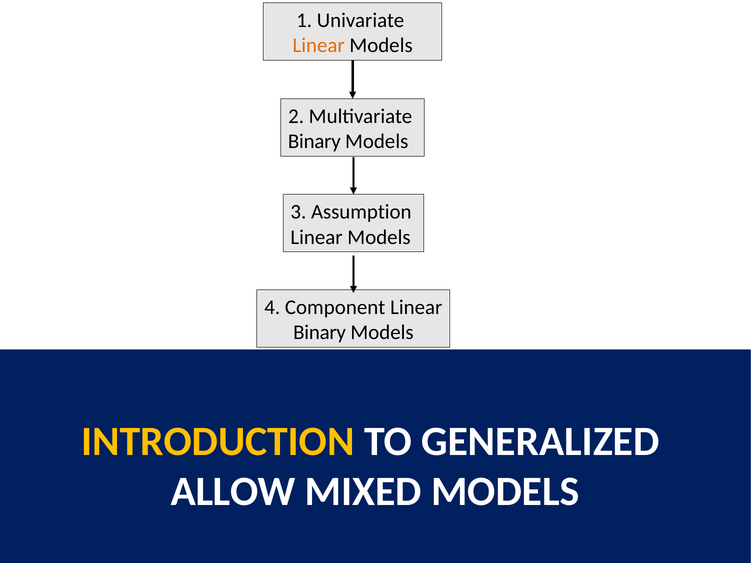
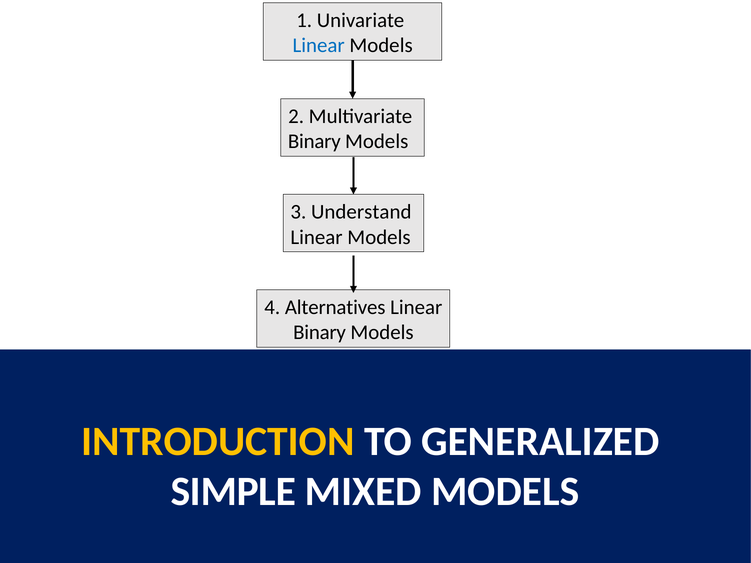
Linear colour: orange -> blue (319, 46)
Assumption: Assumption -> Understand (361, 212)
Component: Component -> Alternatives (335, 308)
ALLOW: ALLOW -> SIMPLE (233, 492)
